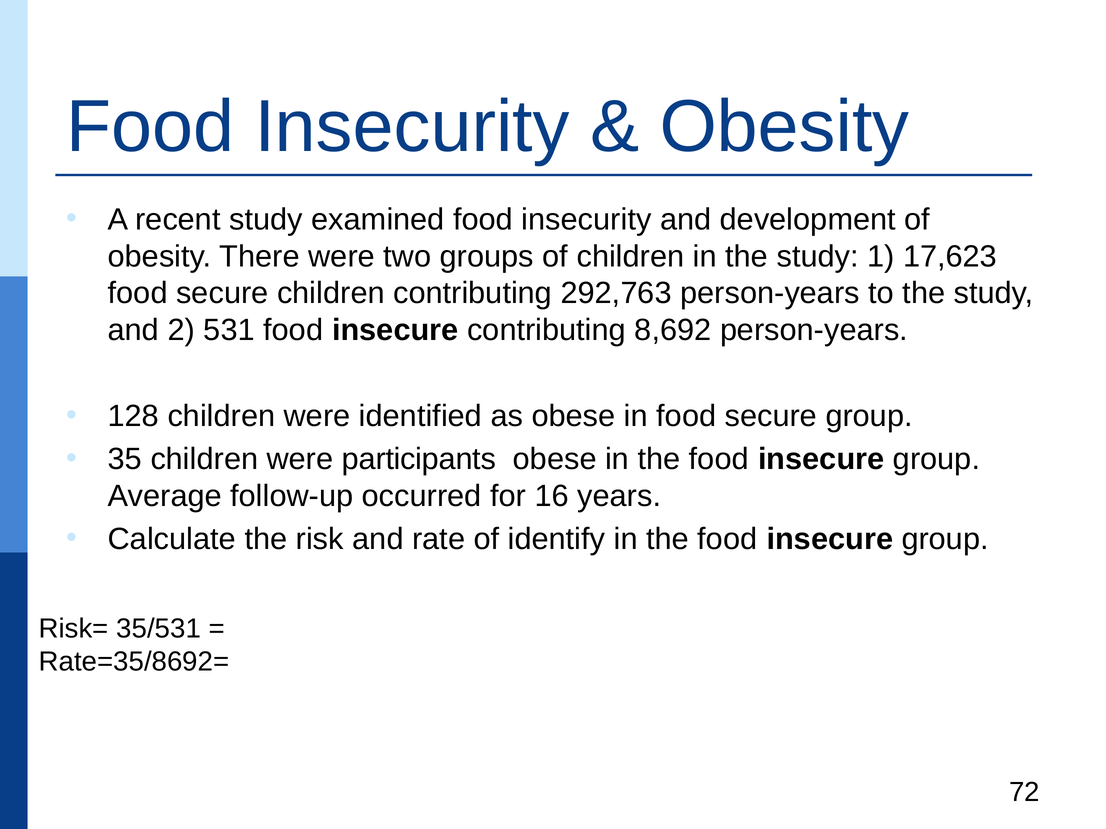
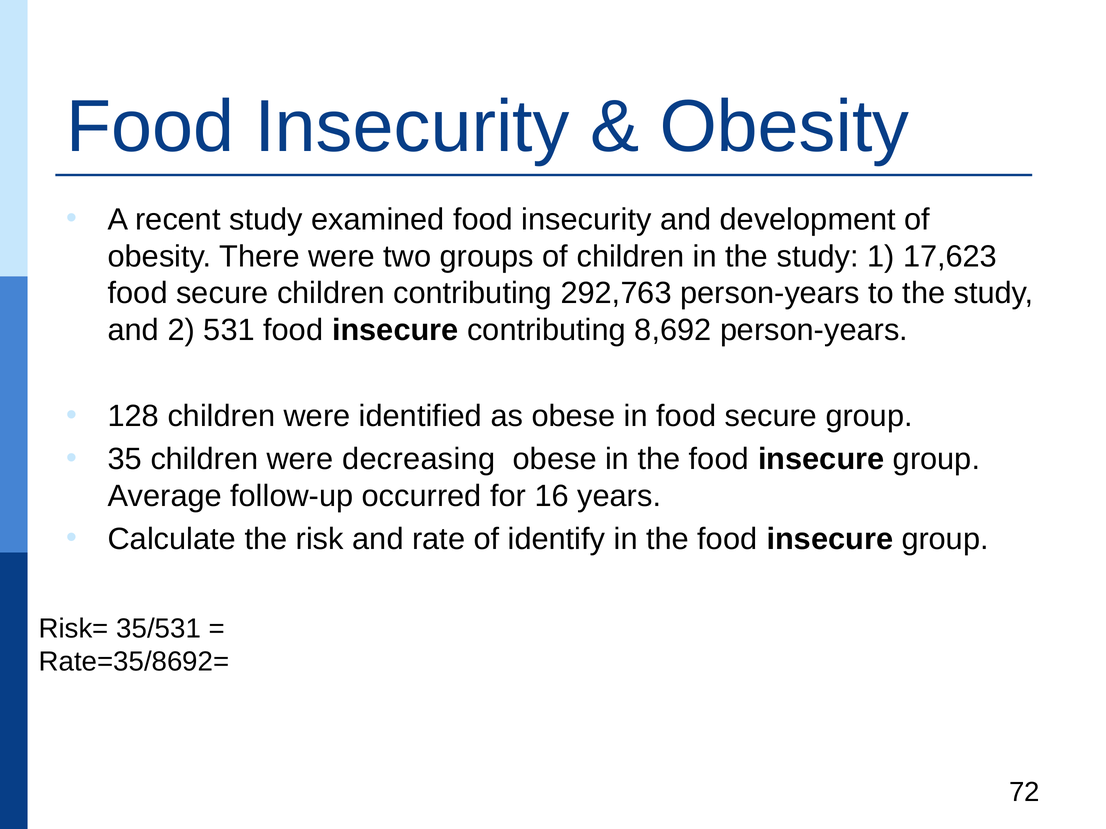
participants: participants -> decreasing (419, 459)
